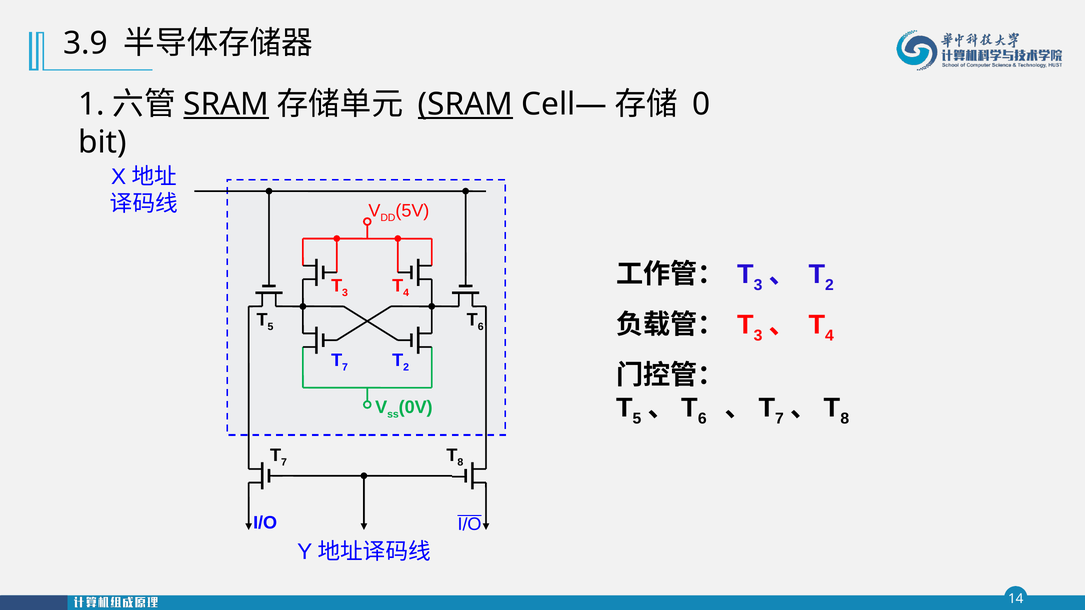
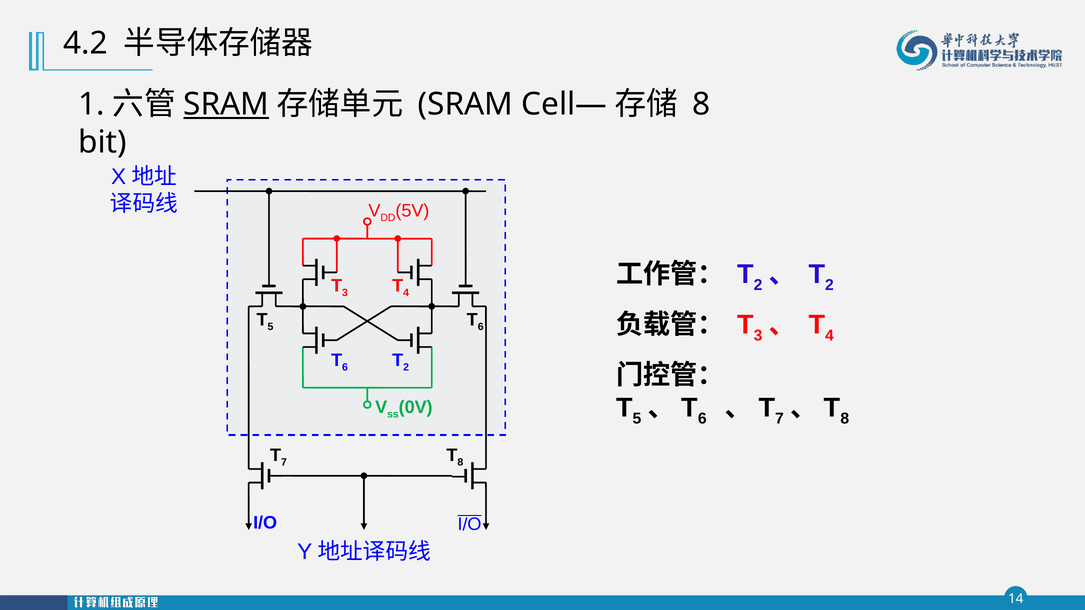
3.9: 3.9 -> 4.2 (85, 44)
SRAM underline: present -> none (465, 105)
0: 0 -> 8 (701, 105)
3: 3 -> 2 (758, 285)
7: 7 -> 6 (345, 367)
